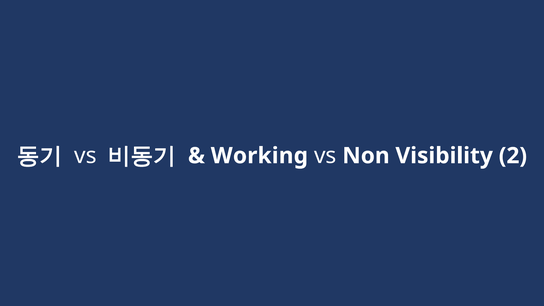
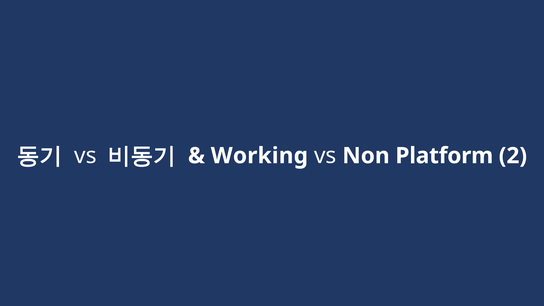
Visibility: Visibility -> Platform (444, 156)
